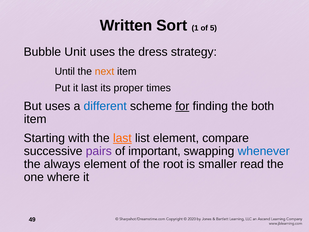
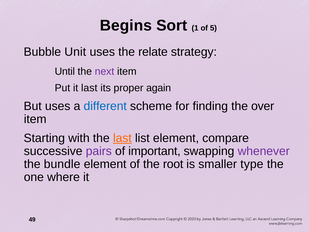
Written: Written -> Begins (126, 26)
dress: dress -> relate (153, 52)
next colour: orange -> purple (105, 71)
times: times -> again (159, 88)
for underline: present -> none (182, 106)
both: both -> over (263, 106)
whenever colour: blue -> purple (264, 151)
always: always -> bundle (62, 164)
read: read -> type (252, 164)
